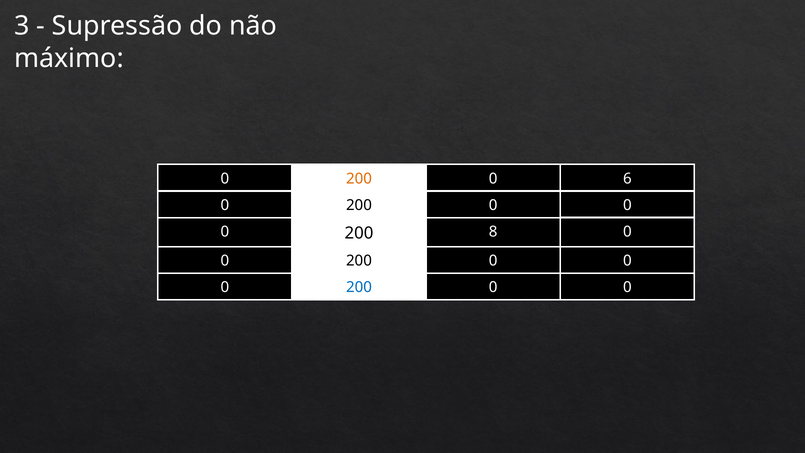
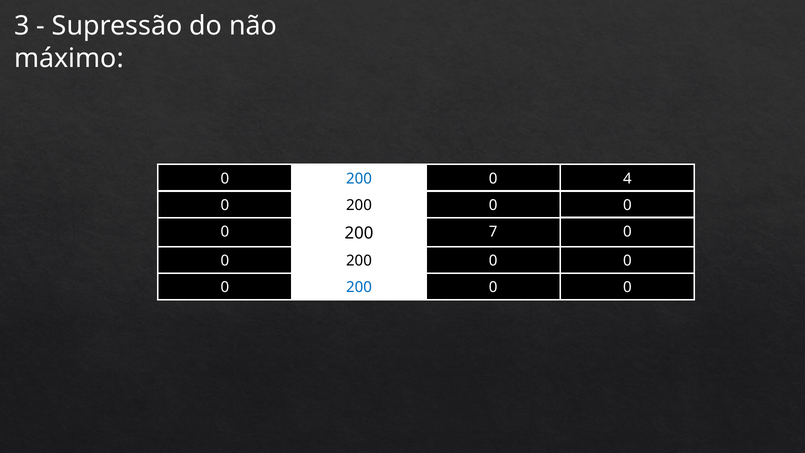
200 colour: orange -> blue (359, 178)
6: 6 -> 4 (627, 178)
8: 8 -> 7 (493, 232)
